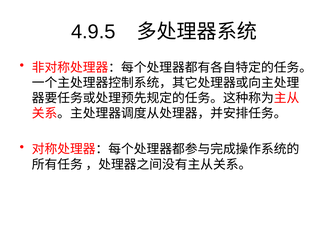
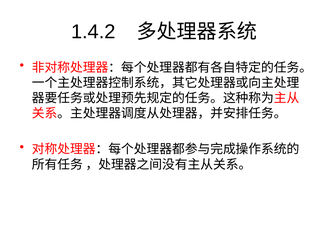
4.9.5: 4.9.5 -> 1.4.2 (93, 32)
